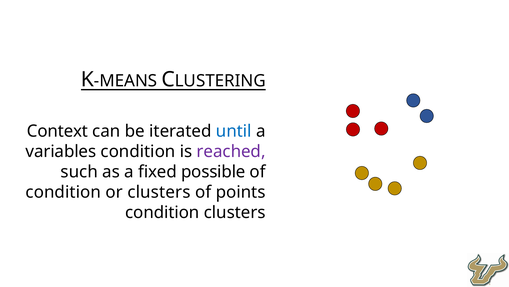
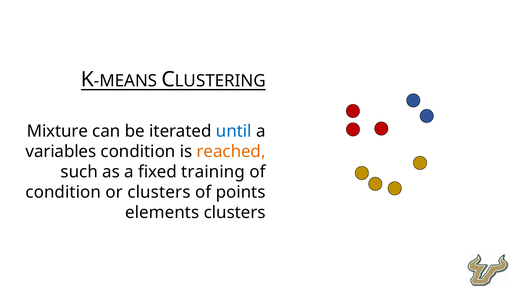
Context: Context -> Mixture (57, 131)
reached colour: purple -> orange (231, 151)
possible: possible -> training (213, 171)
condition: condition -> elements (162, 212)
